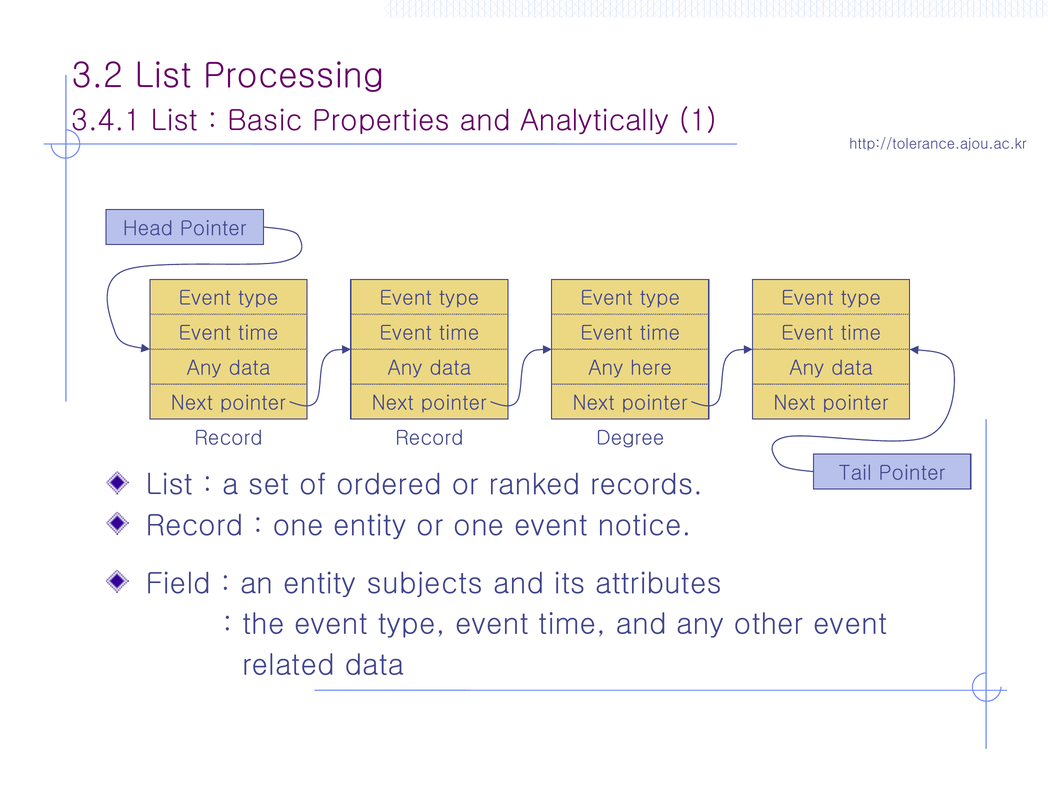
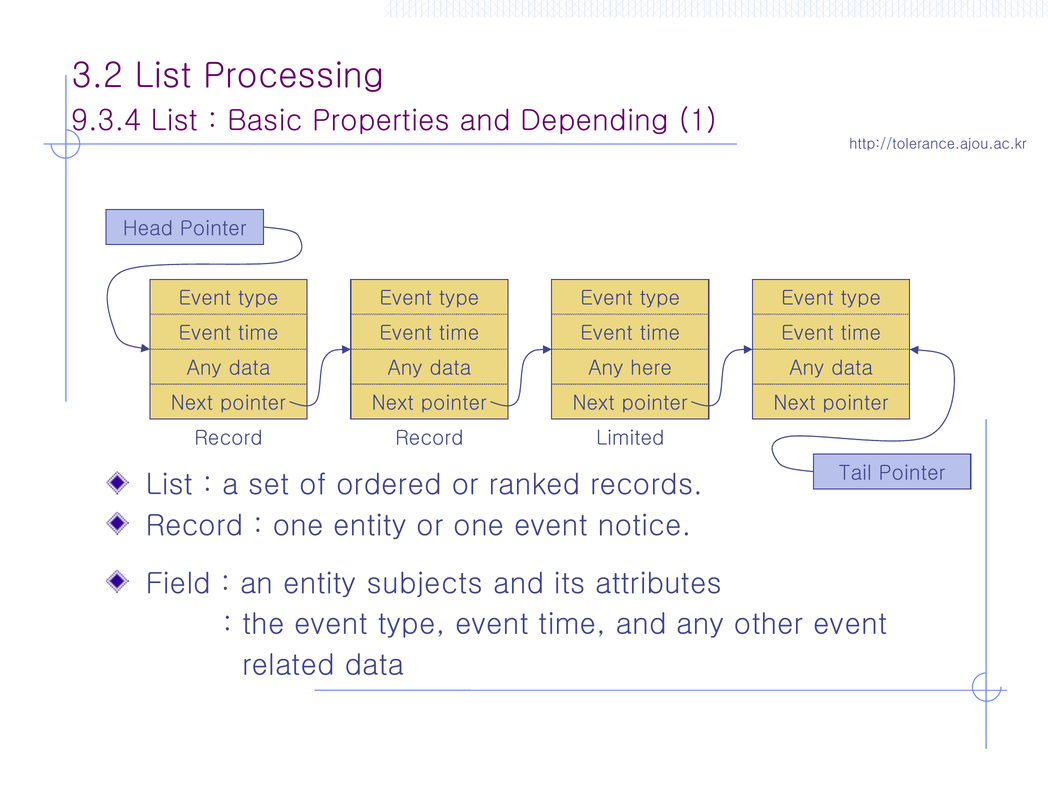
3.4.1: 3.4.1 -> 9.3.4 (106, 120)
Analytically: Analytically -> Depending (595, 120)
Degree: Degree -> Limited (630, 438)
